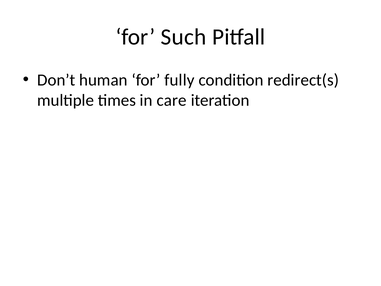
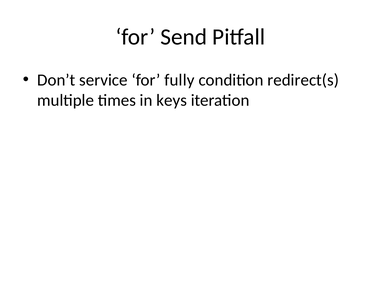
Such: Such -> Send (184, 37)
human: human -> service (103, 80)
care: care -> keys (172, 100)
